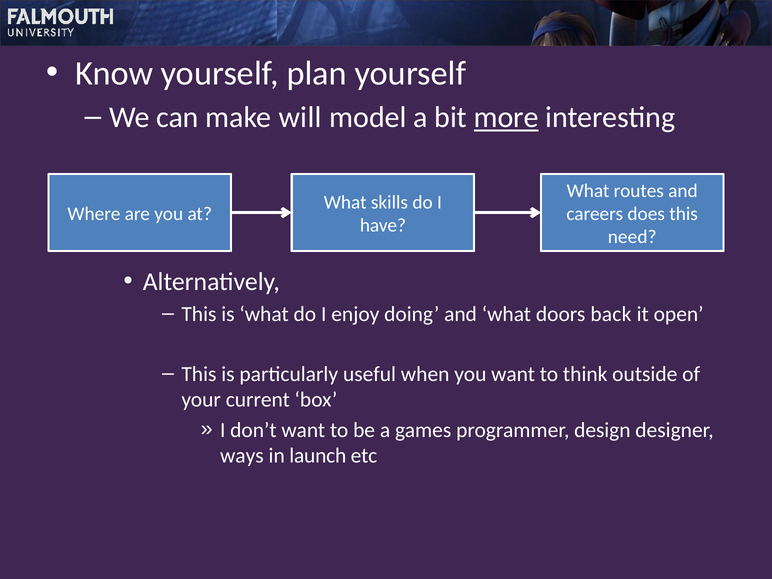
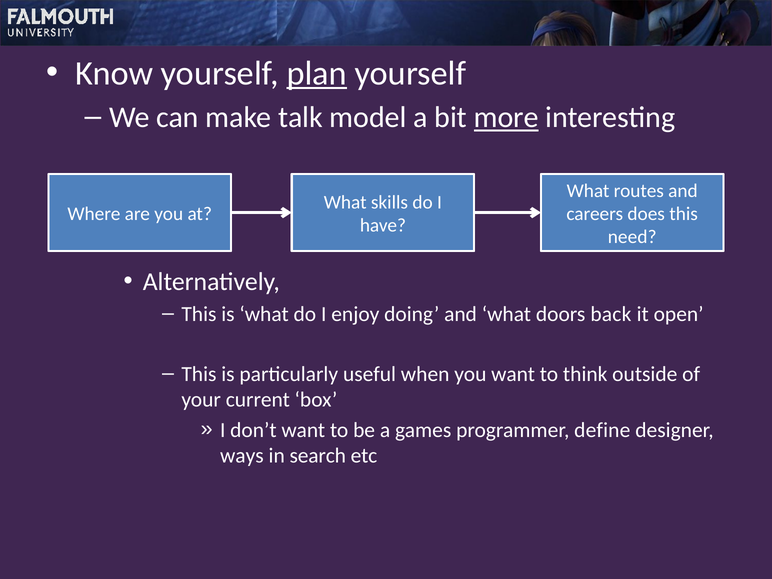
plan underline: none -> present (317, 73)
will: will -> talk (300, 117)
design: design -> define (602, 430)
launch: launch -> search (318, 456)
